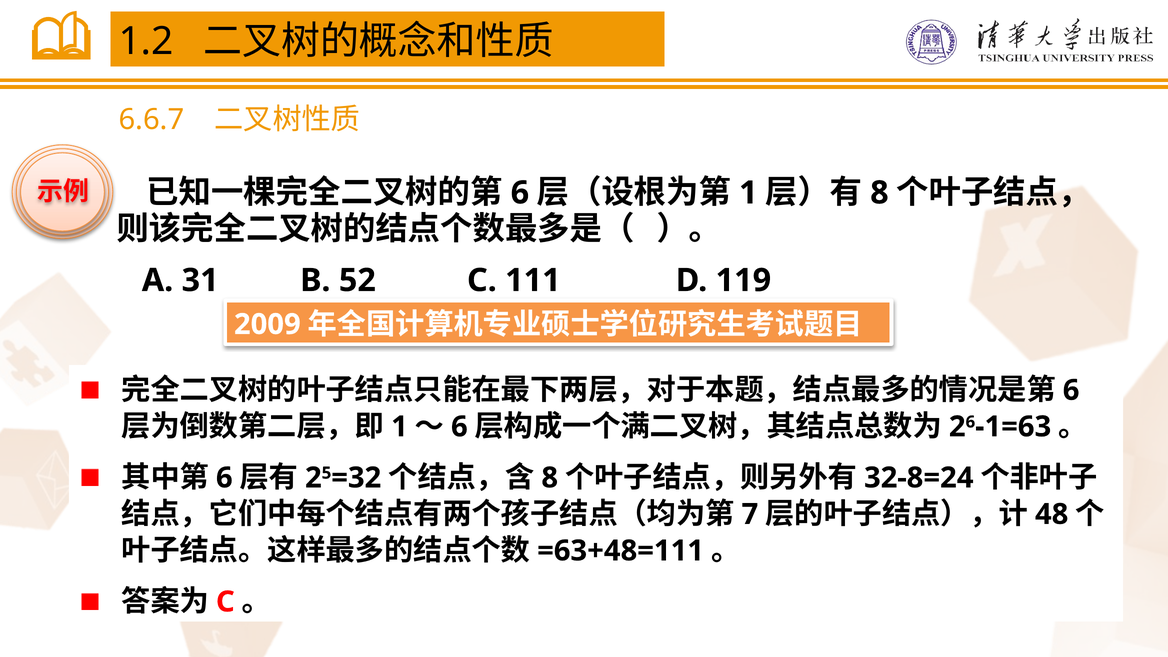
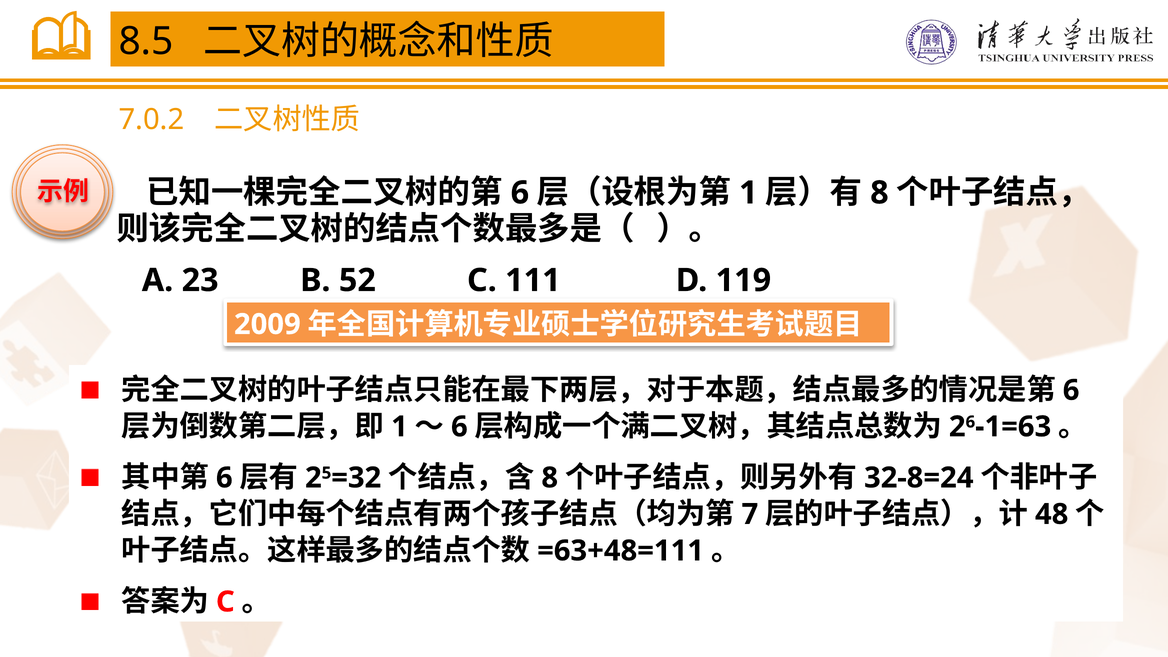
1.2: 1.2 -> 8.5 (146, 42)
6.6.7: 6.6.7 -> 7.0.2 (152, 120)
31: 31 -> 23 (200, 280)
